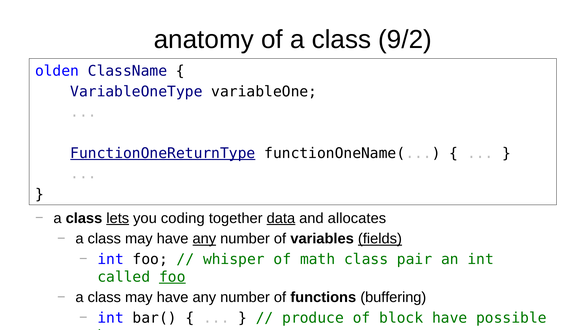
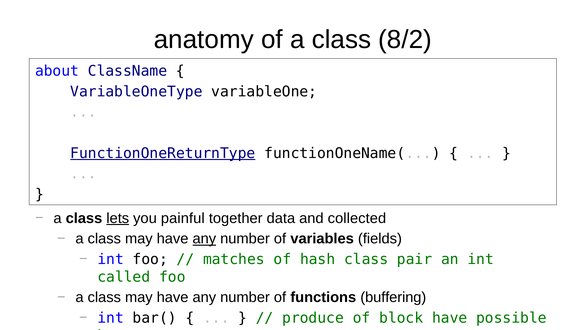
9/2: 9/2 -> 8/2 (405, 40)
olden: olden -> about (57, 71)
coding: coding -> painful (183, 218)
data underline: present -> none (281, 218)
allocates: allocates -> collected (357, 218)
fields underline: present -> none (380, 239)
whisper: whisper -> matches (234, 259)
math: math -> hash (318, 259)
foo underline: present -> none (172, 277)
